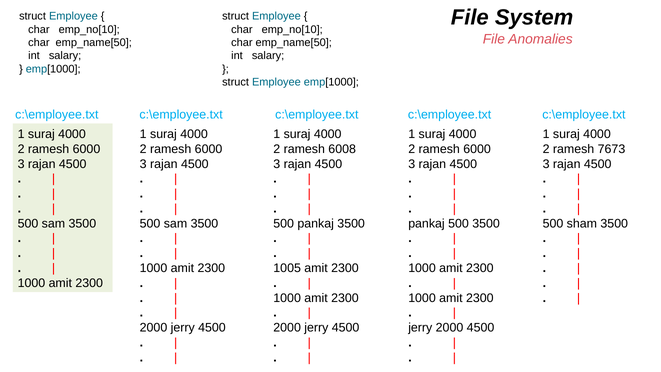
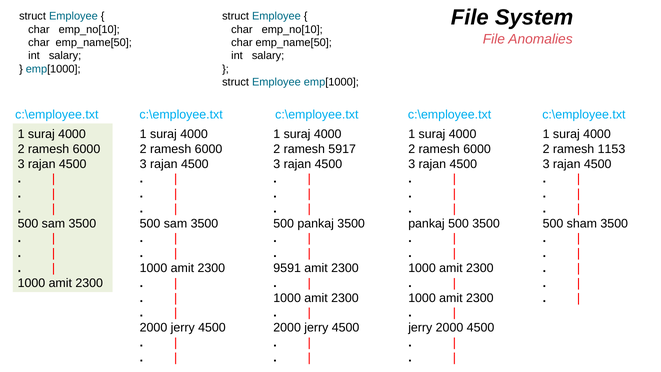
6008: 6008 -> 5917 (342, 149)
7673: 7673 -> 1153 (611, 149)
1005: 1005 -> 9591 (287, 268)
